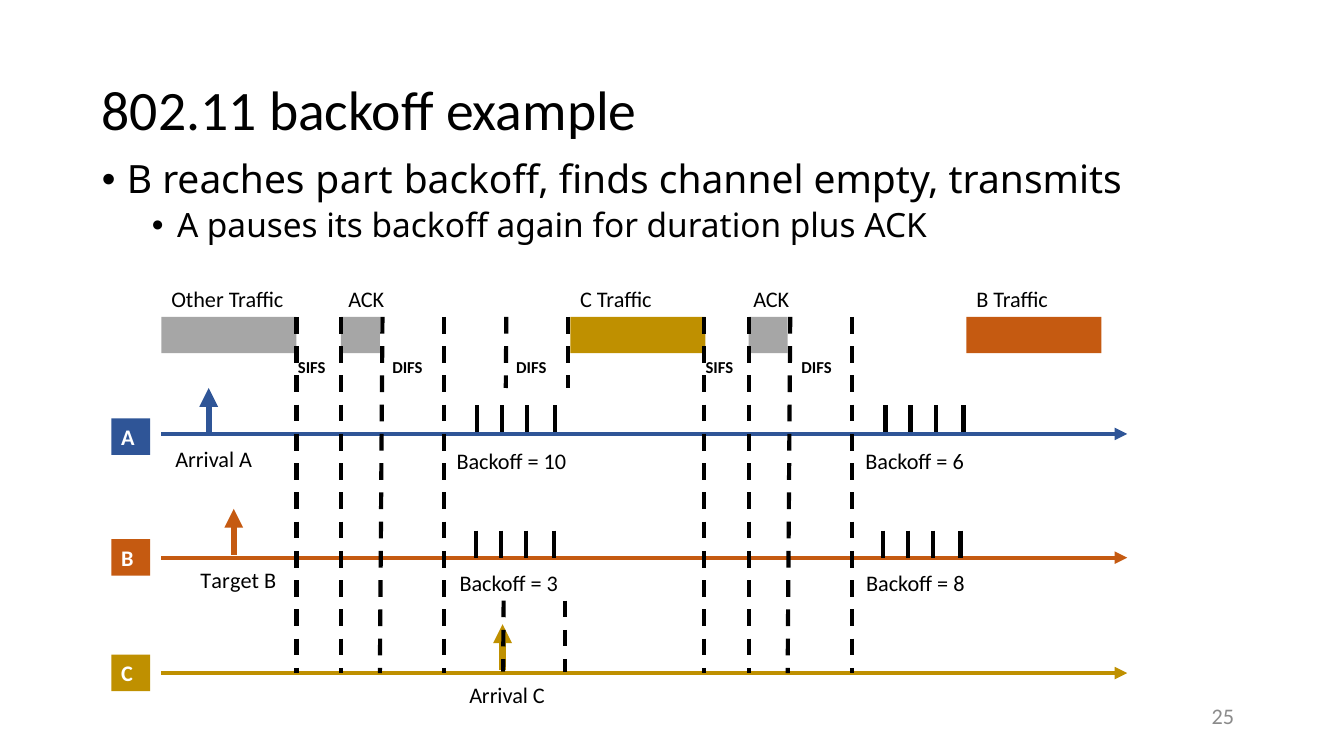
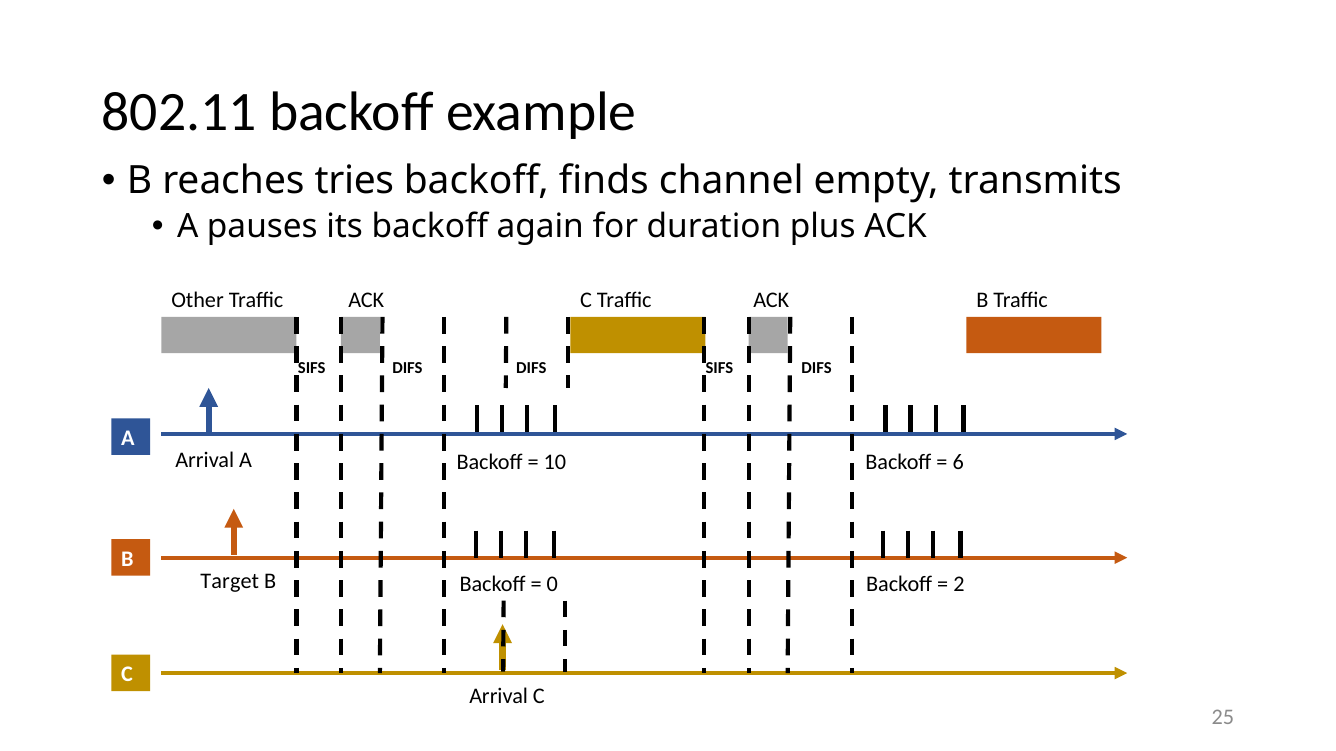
part: part -> tries (354, 181)
3: 3 -> 0 (552, 584)
8: 8 -> 2 (959, 584)
